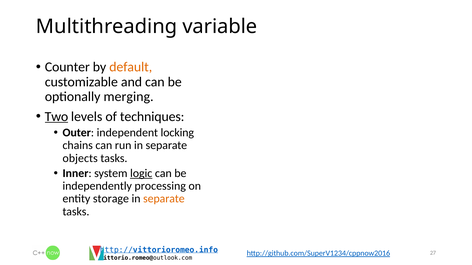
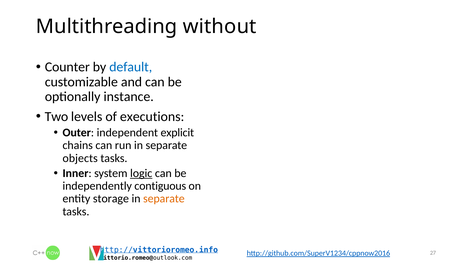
variable: variable -> without (220, 27)
default colour: orange -> blue (131, 67)
merging: merging -> instance (129, 97)
Two underline: present -> none (56, 117)
techniques: techniques -> executions (152, 117)
locking: locking -> explicit (177, 133)
processing: processing -> contiguous (160, 186)
